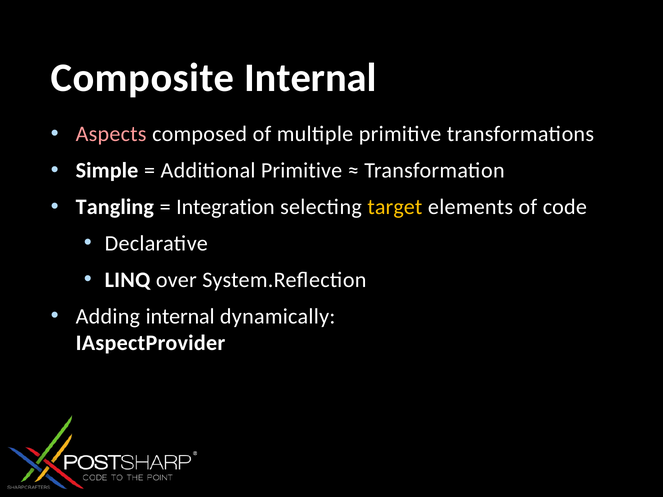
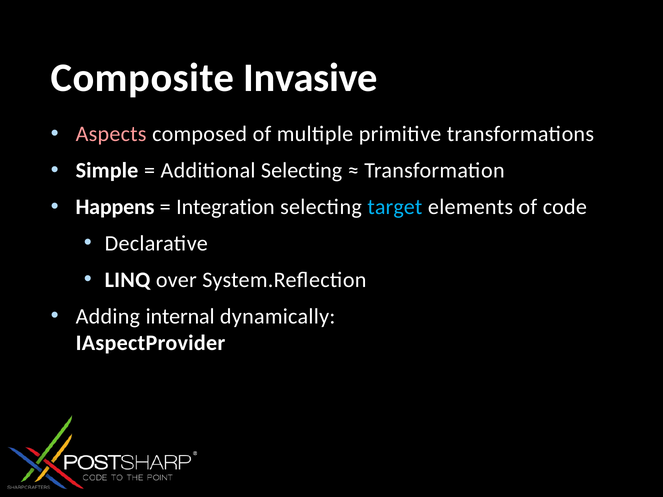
Composite Internal: Internal -> Invasive (311, 78)
Additional Primitive: Primitive -> Selecting (302, 171)
Tangling: Tangling -> Happens (115, 207)
target colour: yellow -> light blue (395, 207)
